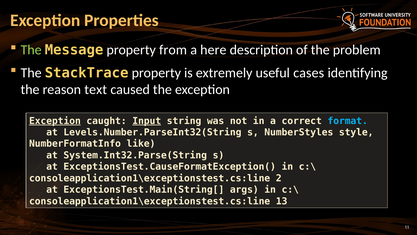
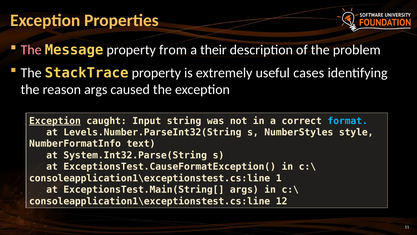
The colour: light green -> pink (31, 50)
here: here -> their (213, 50)
reason text: text -> args (96, 89)
Input underline: present -> none (147, 121)
like: like -> text (141, 144)
2: 2 -> 1 (279, 178)
13: 13 -> 12 (282, 201)
